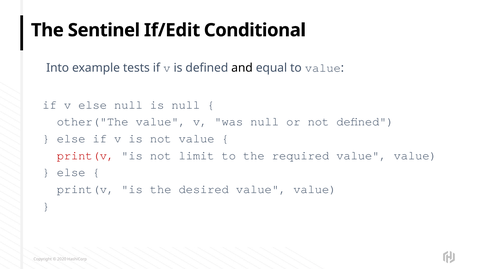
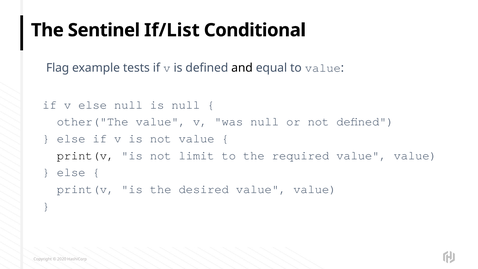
If/Edit: If/Edit -> If/List (172, 30)
Into: Into -> Flag (58, 68)
print(v colour: red -> black (85, 155)
